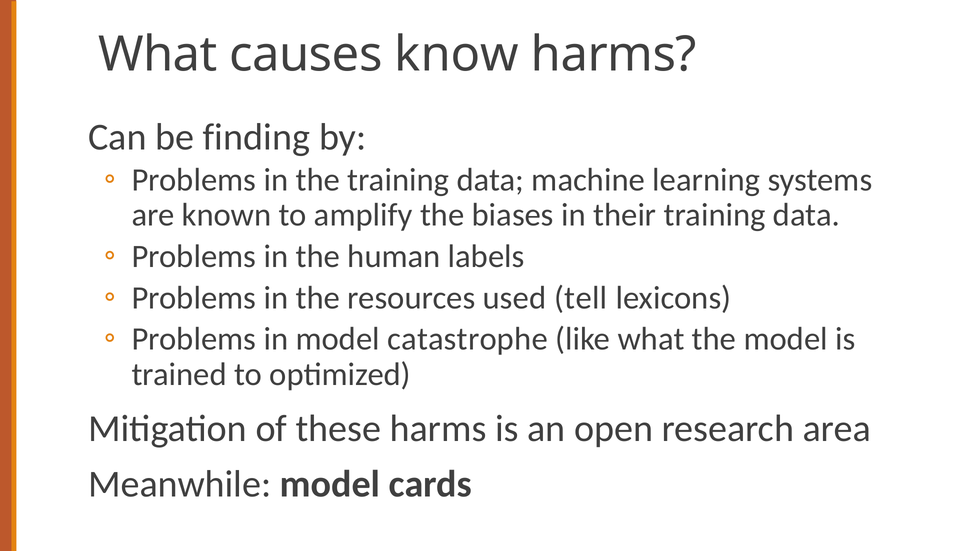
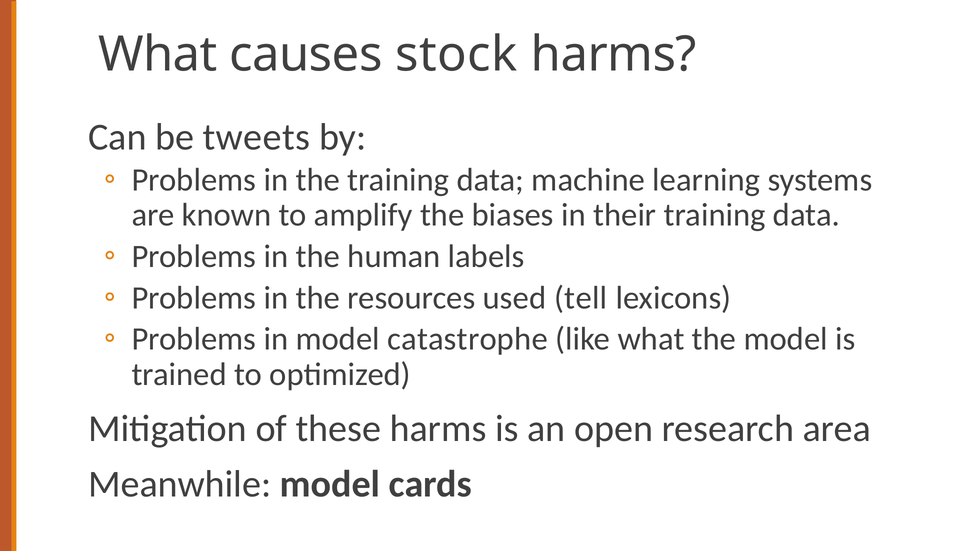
know: know -> stock (456, 55)
finding: finding -> tweets (256, 137)
